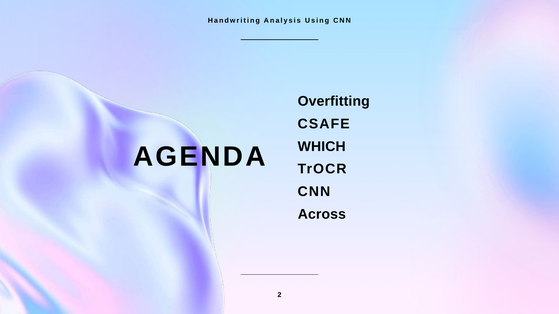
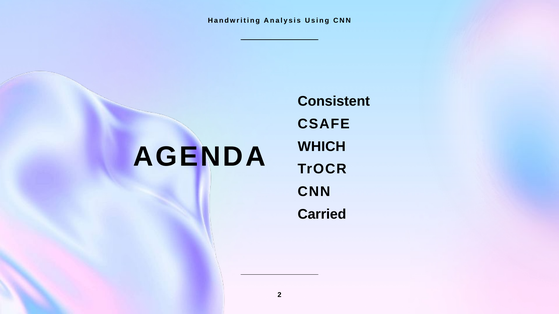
Overfitting: Overfitting -> Consistent (334, 101)
Across: Across -> Carried (322, 214)
